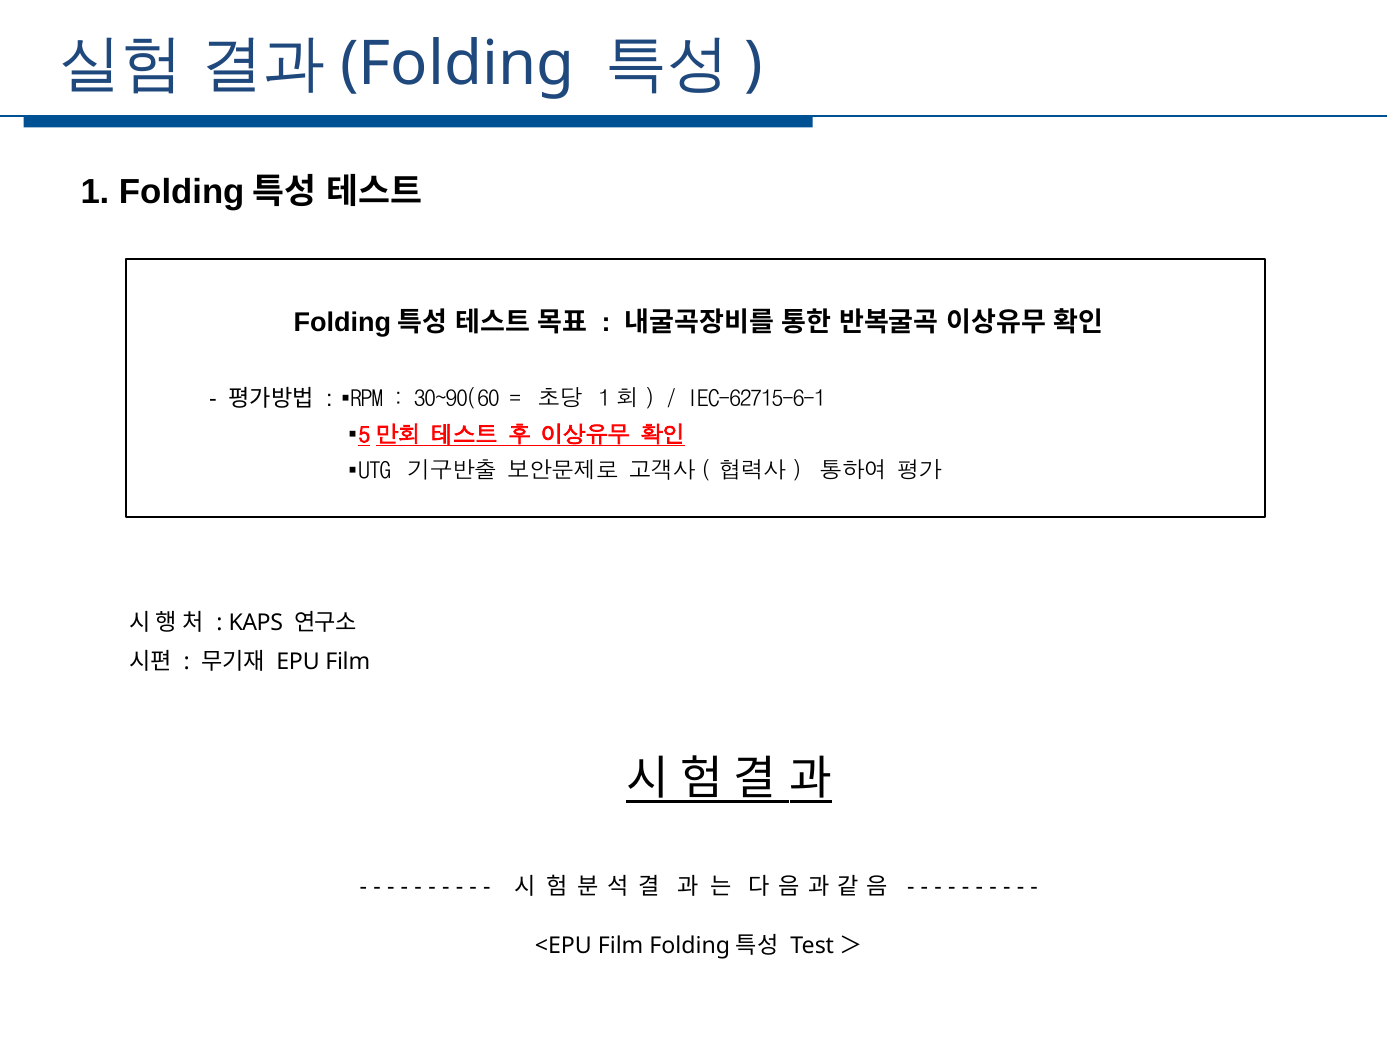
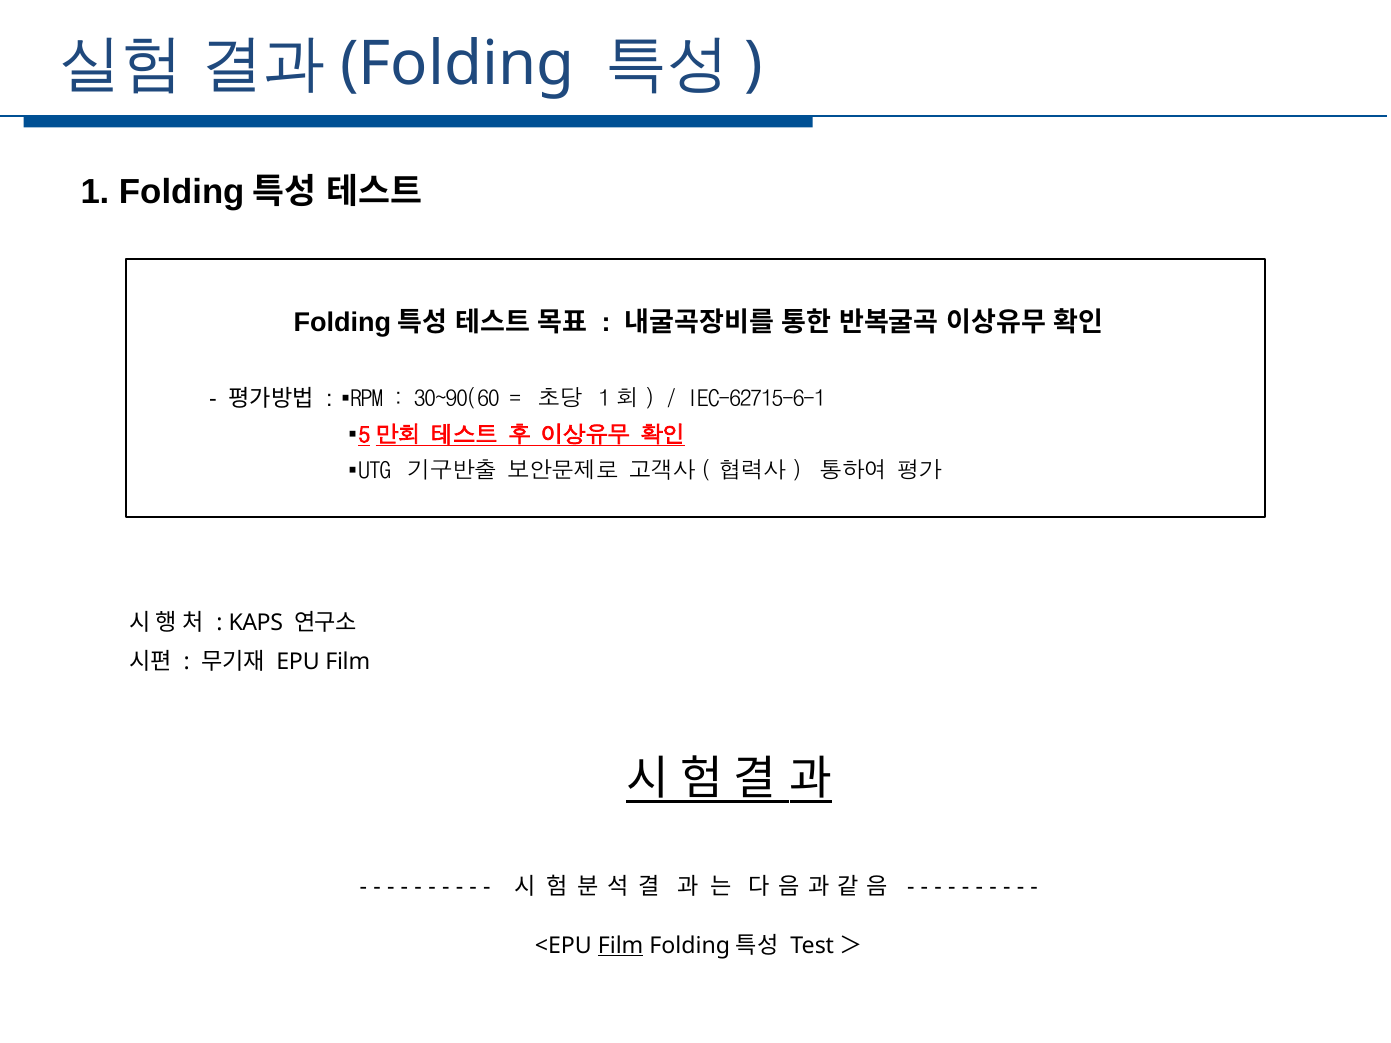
Film underline: none -> present (621, 946)
